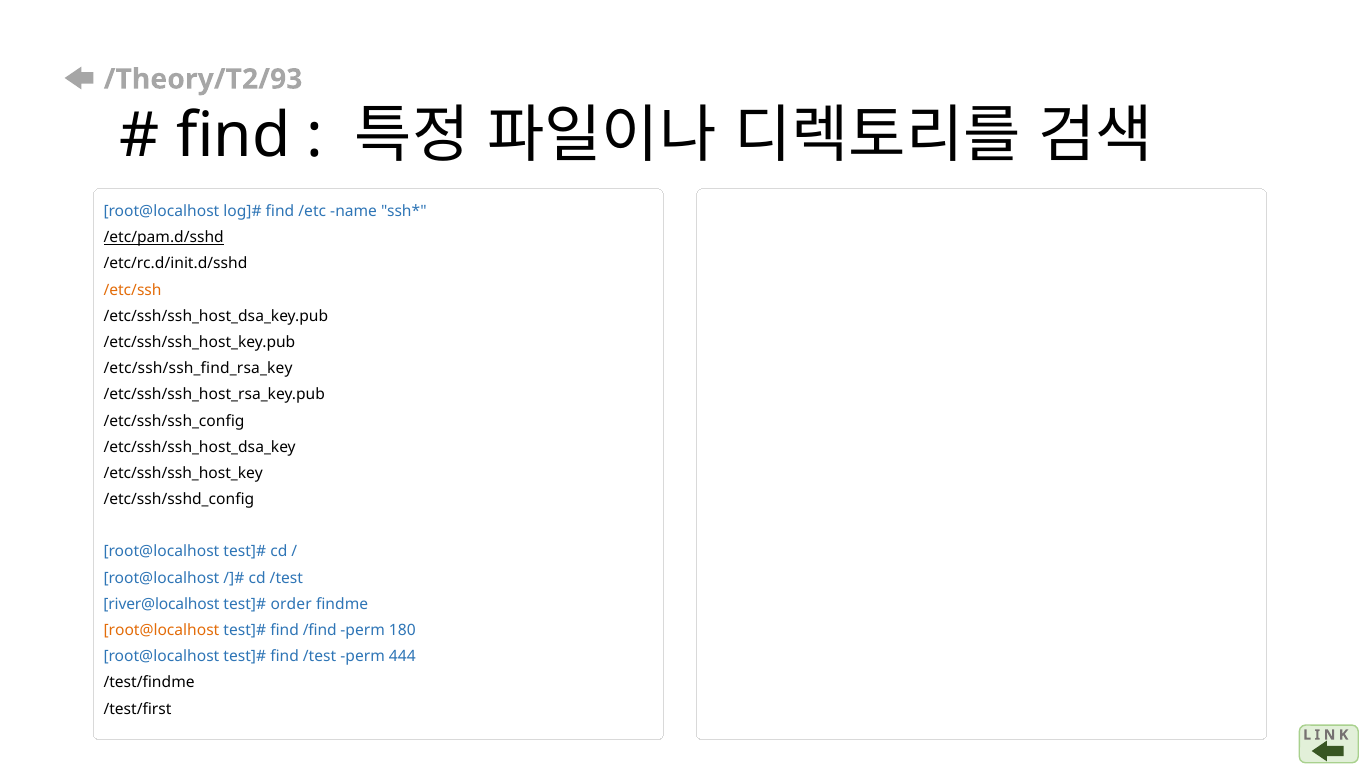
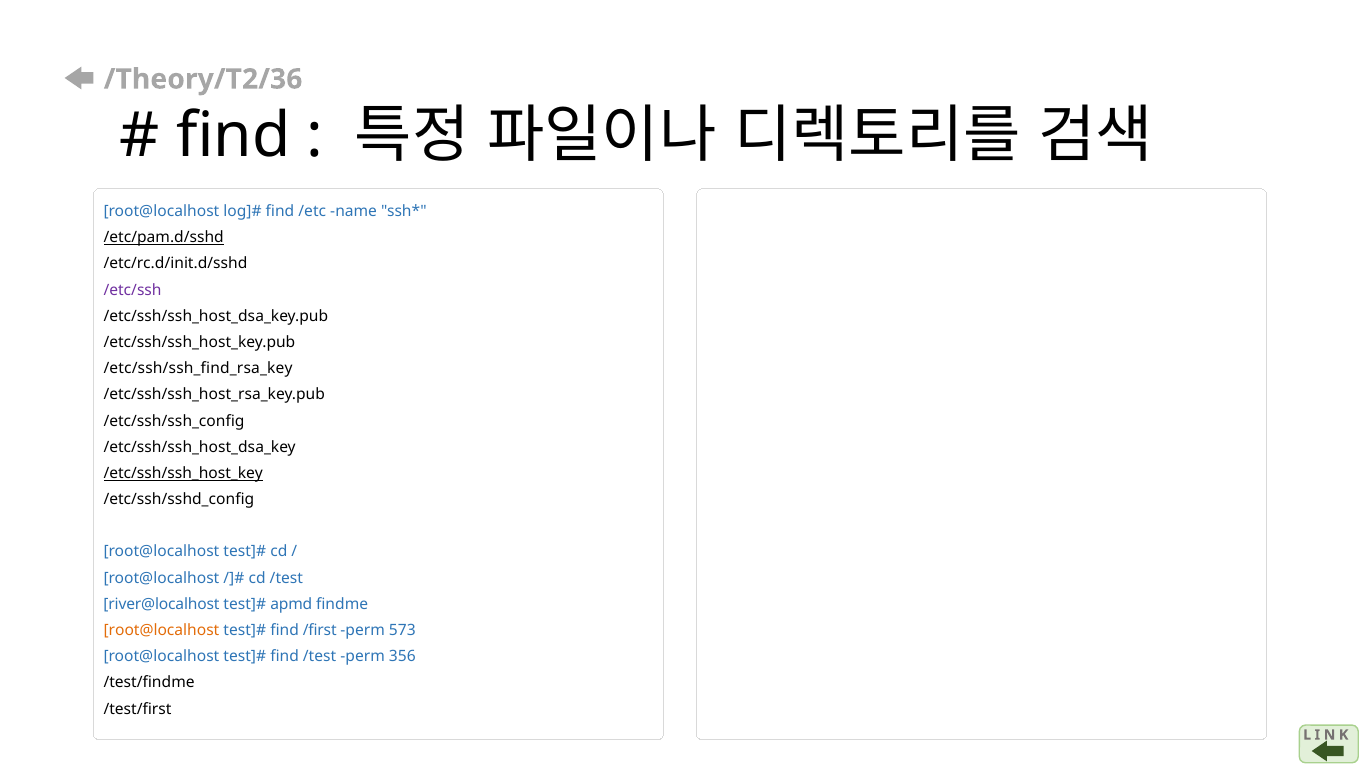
/Theory/T2/93: /Theory/T2/93 -> /Theory/T2/36 (203, 79)
/etc/ssh colour: orange -> purple (133, 290)
/etc/ssh/ssh_host_key underline: none -> present (183, 473)
order: order -> apmd (291, 604)
/find: /find -> /first (320, 630)
180: 180 -> 573 (402, 630)
444: 444 -> 356 (402, 657)
